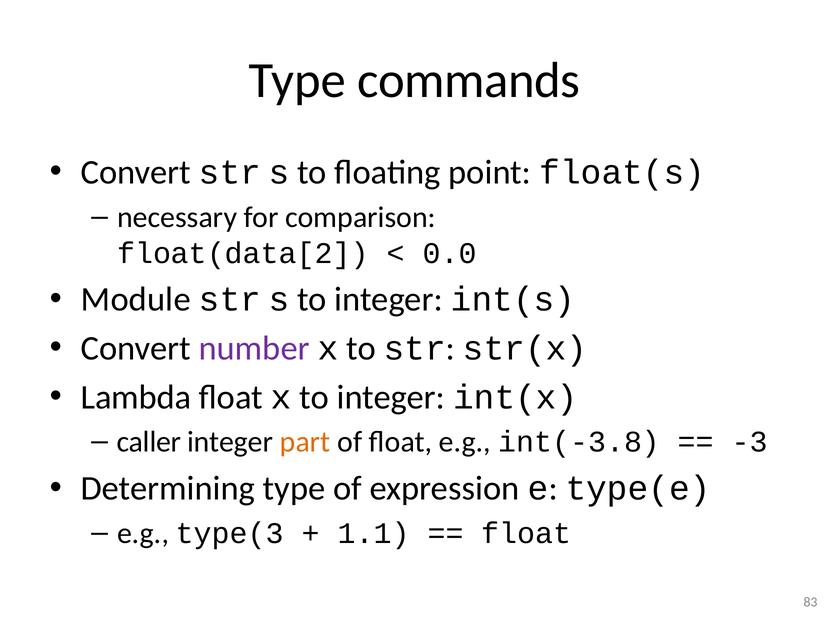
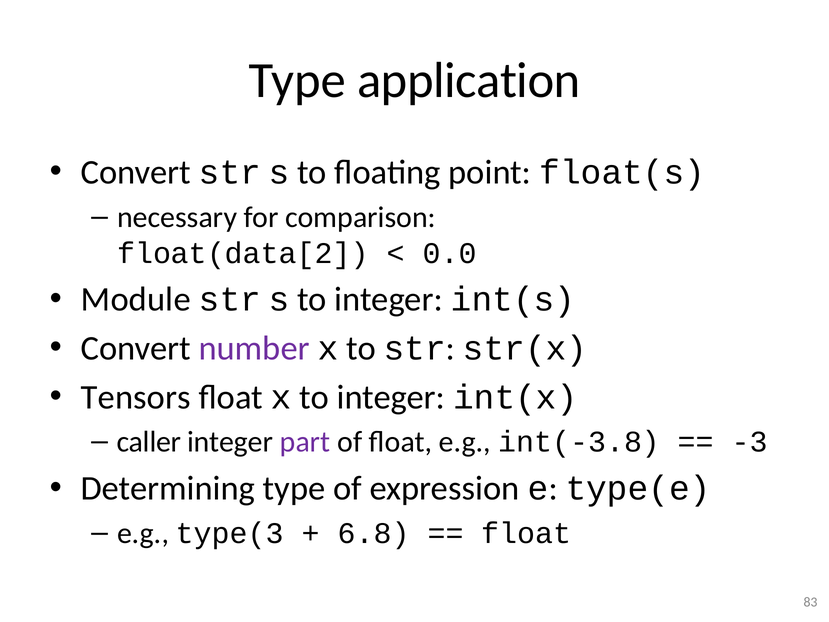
commands: commands -> application (469, 80)
Lambda: Lambda -> Tensors (136, 397)
part colour: orange -> purple (305, 442)
1.1: 1.1 -> 6.8 (374, 533)
